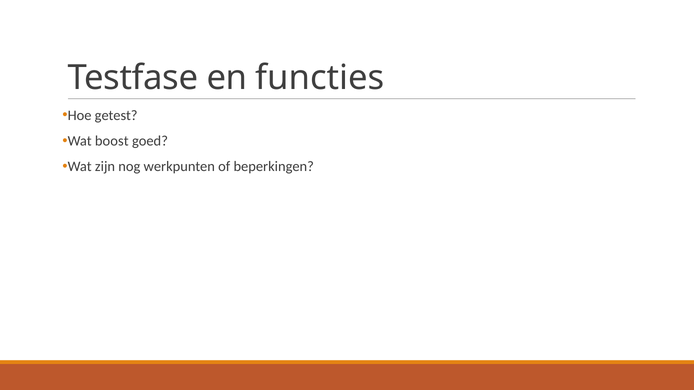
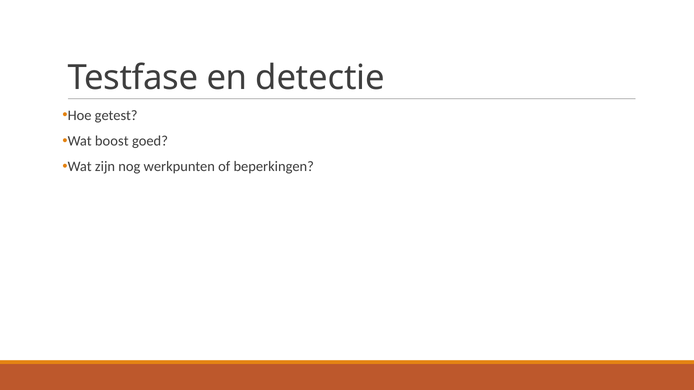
functies: functies -> detectie (320, 78)
